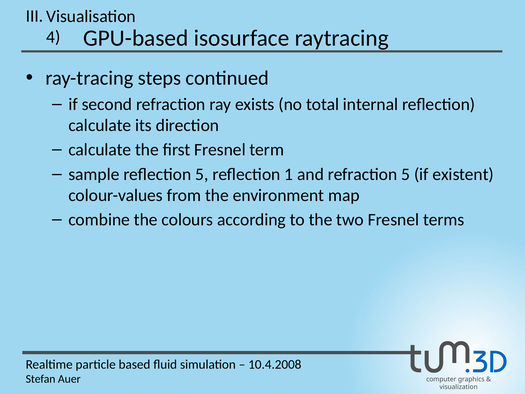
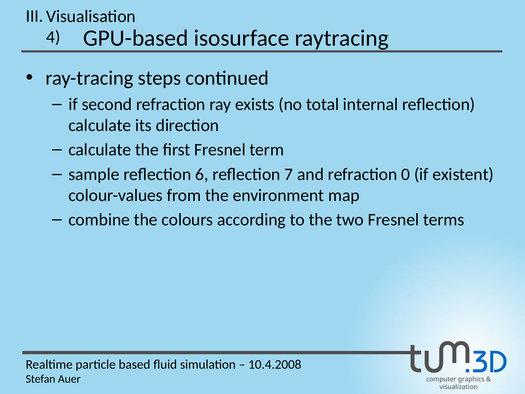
reflection 5: 5 -> 6 (202, 174)
1: 1 -> 7 (289, 174)
refraction 5: 5 -> 0 (406, 174)
